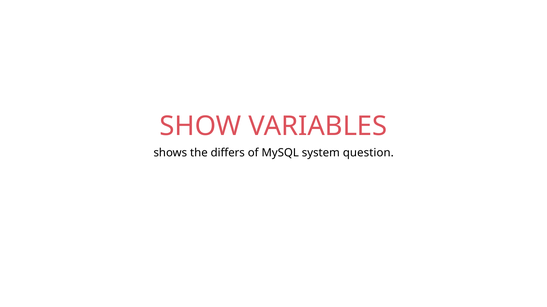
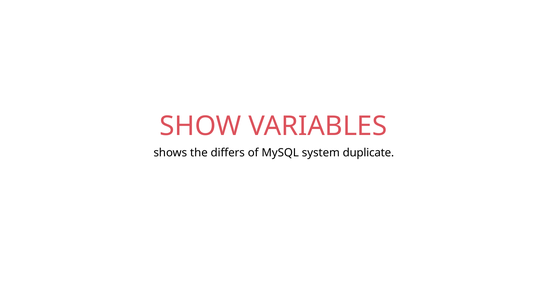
question: question -> duplicate (368, 153)
